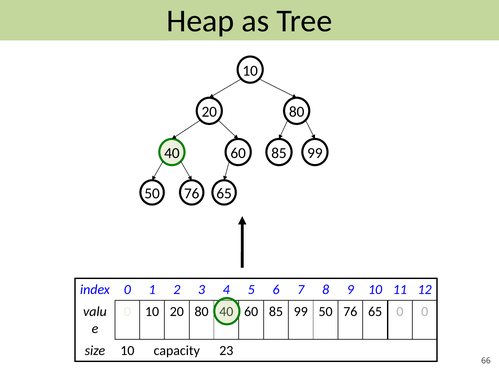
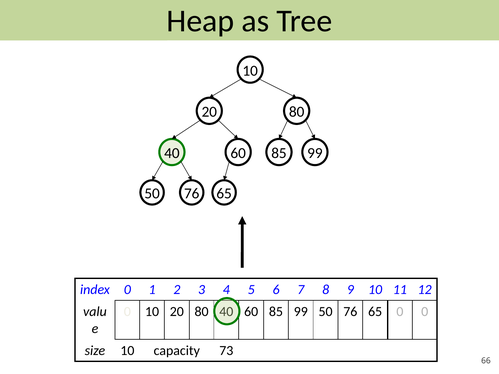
23: 23 -> 73 (226, 351)
